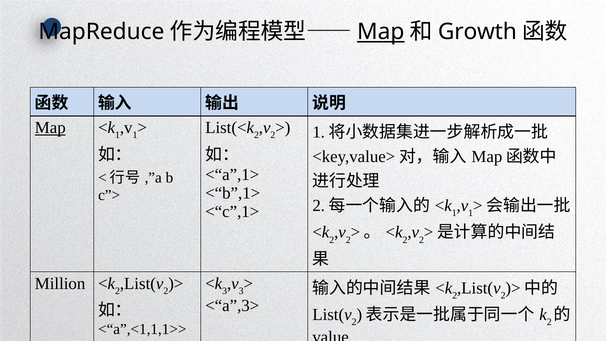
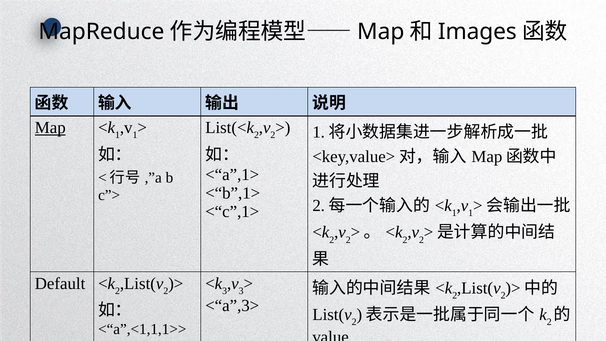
Map underline: present -> none (381, 32)
Growth: Growth -> Images (477, 32)
Million: Million -> Default (60, 284)
